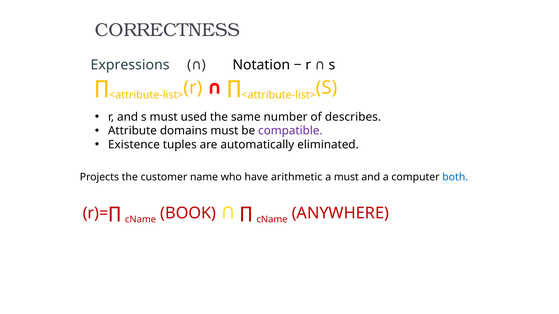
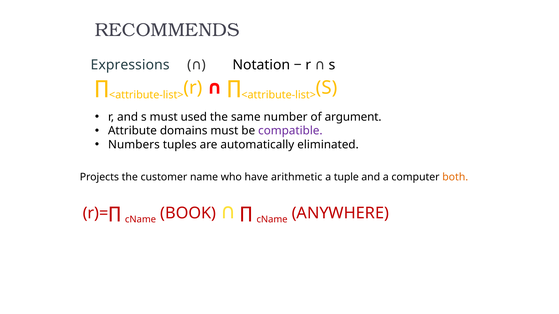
CORRECTNESS: CORRECTNESS -> RECOMMENDS (167, 30)
describes: describes -> argument (353, 117)
Existence: Existence -> Numbers (134, 145)
a must: must -> tuple (346, 177)
both colour: blue -> orange (455, 177)
